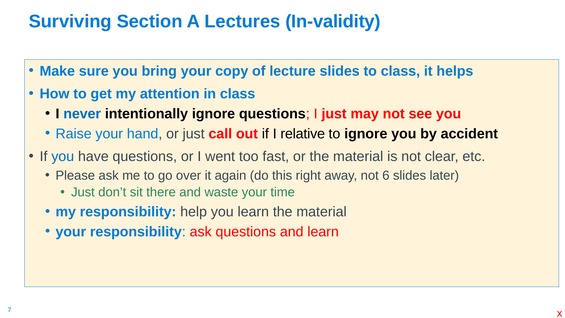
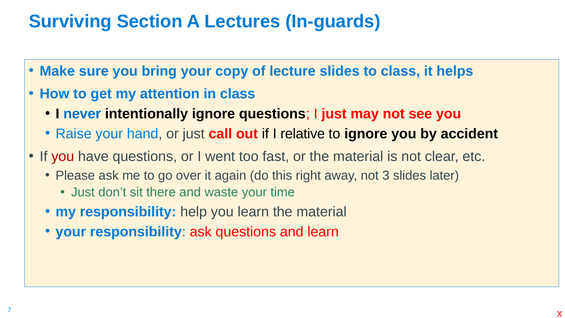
In-validity: In-validity -> In-guards (333, 21)
you colour: blue -> red (63, 156)
6: 6 -> 3 (386, 176)
